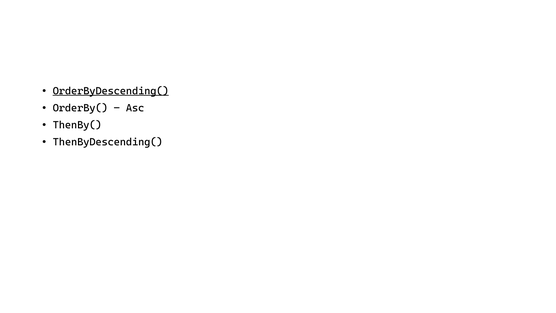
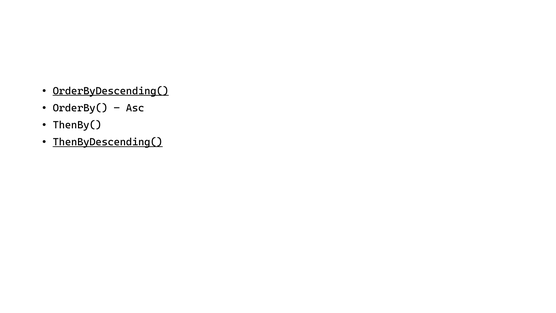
ThenByDescending( underline: none -> present (108, 142)
